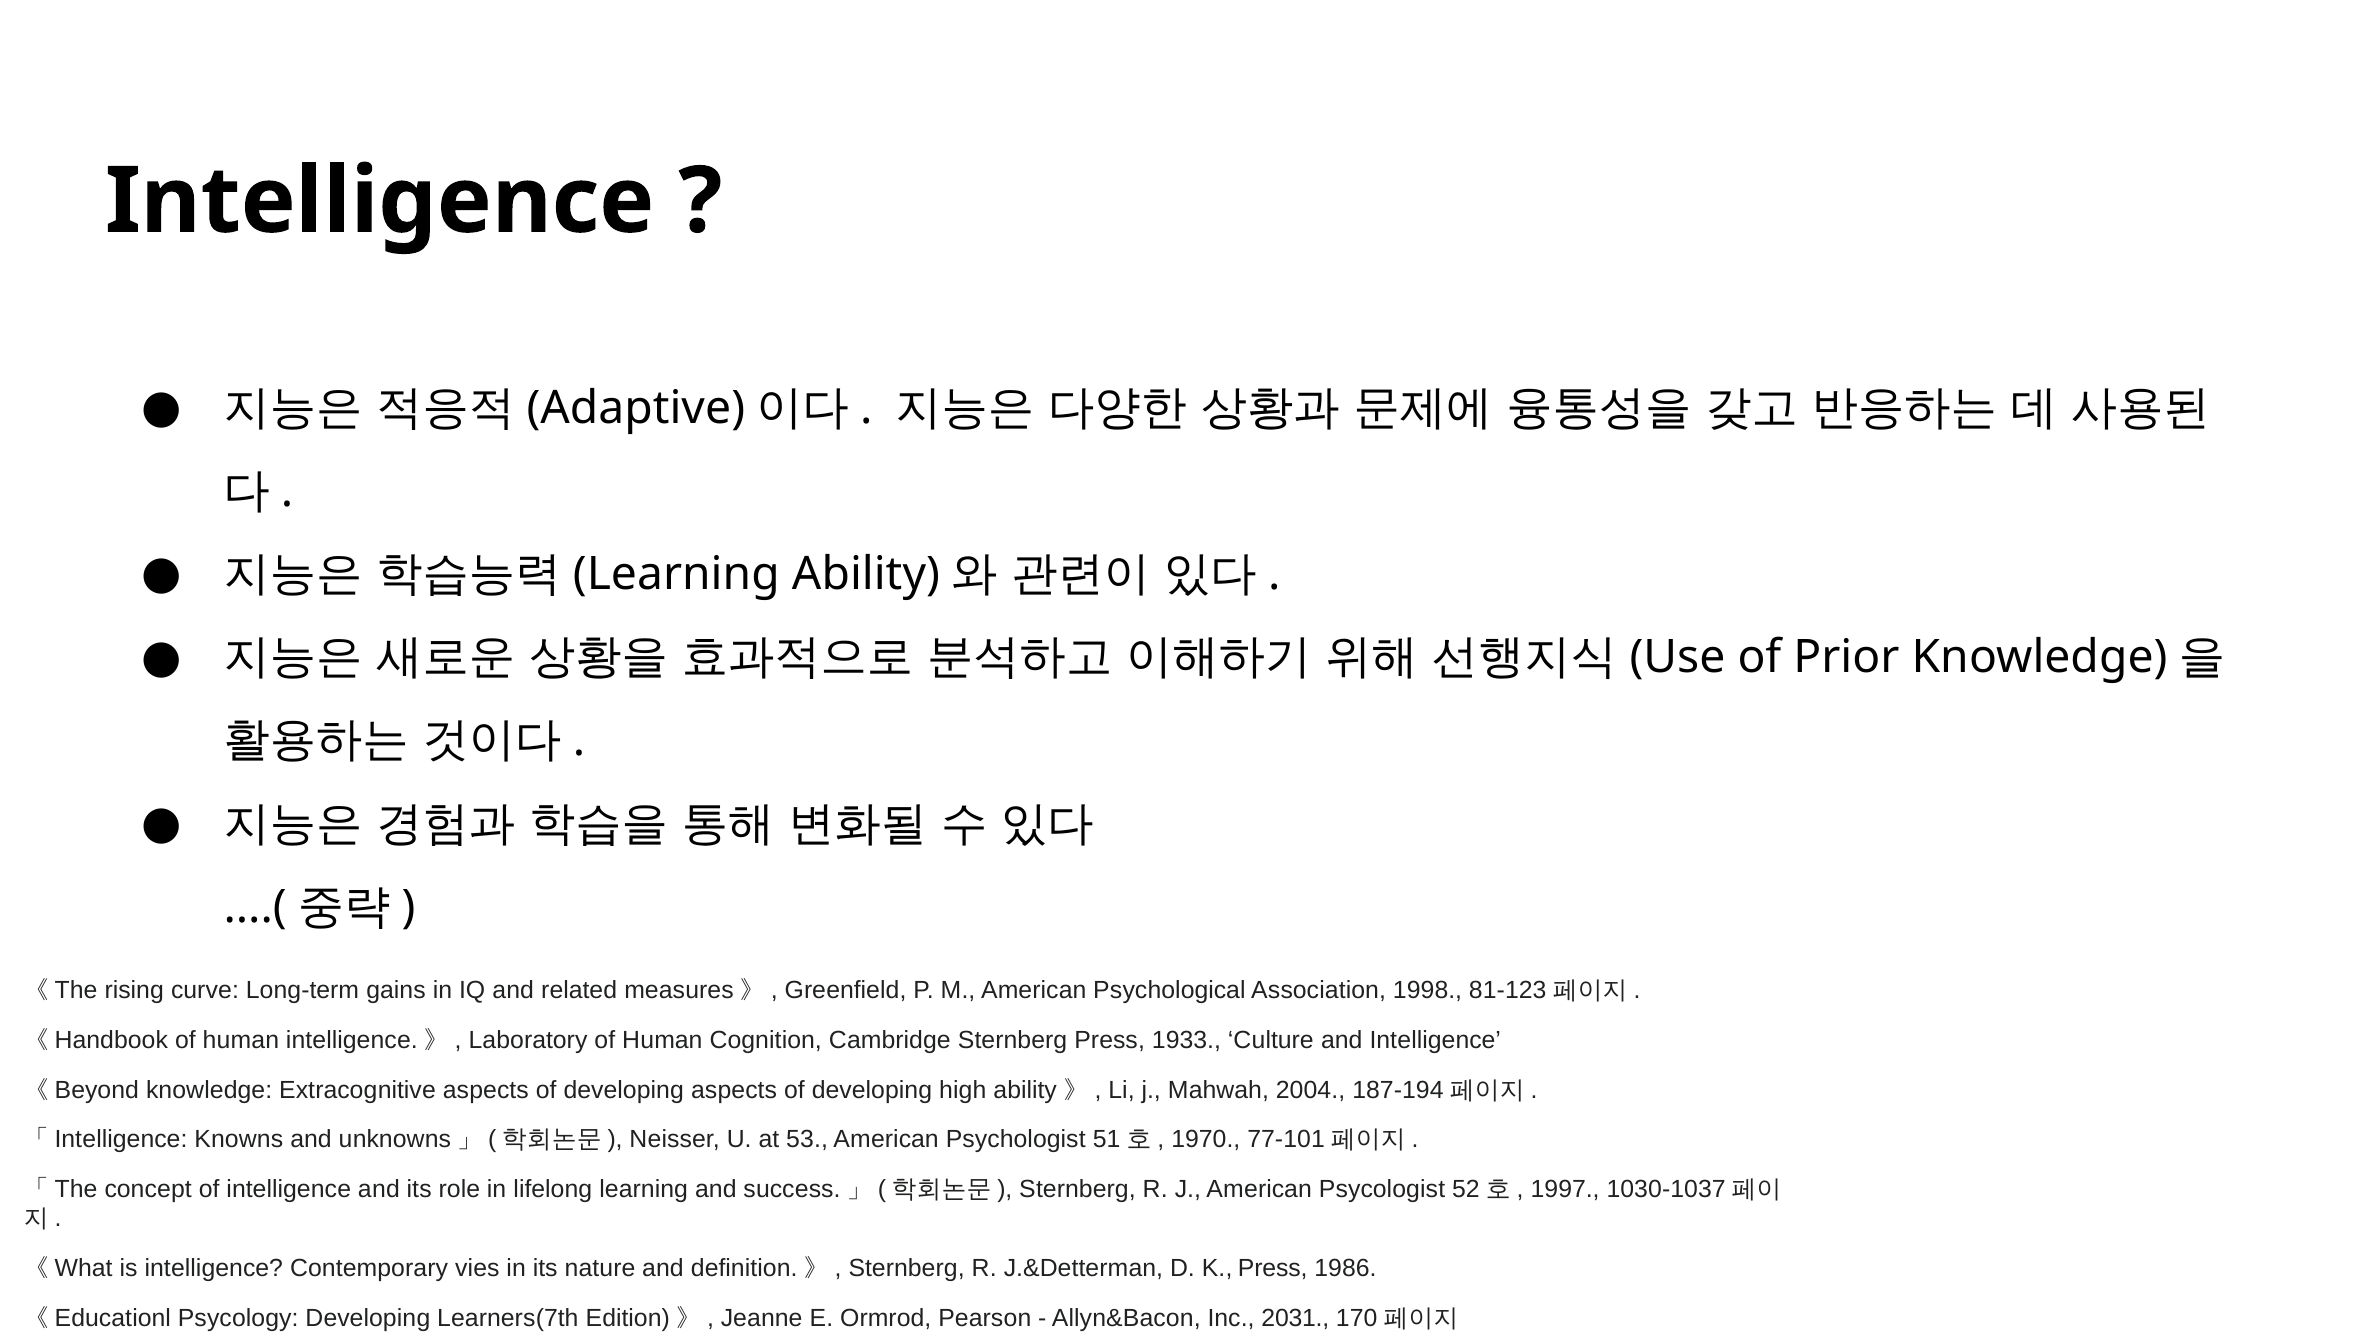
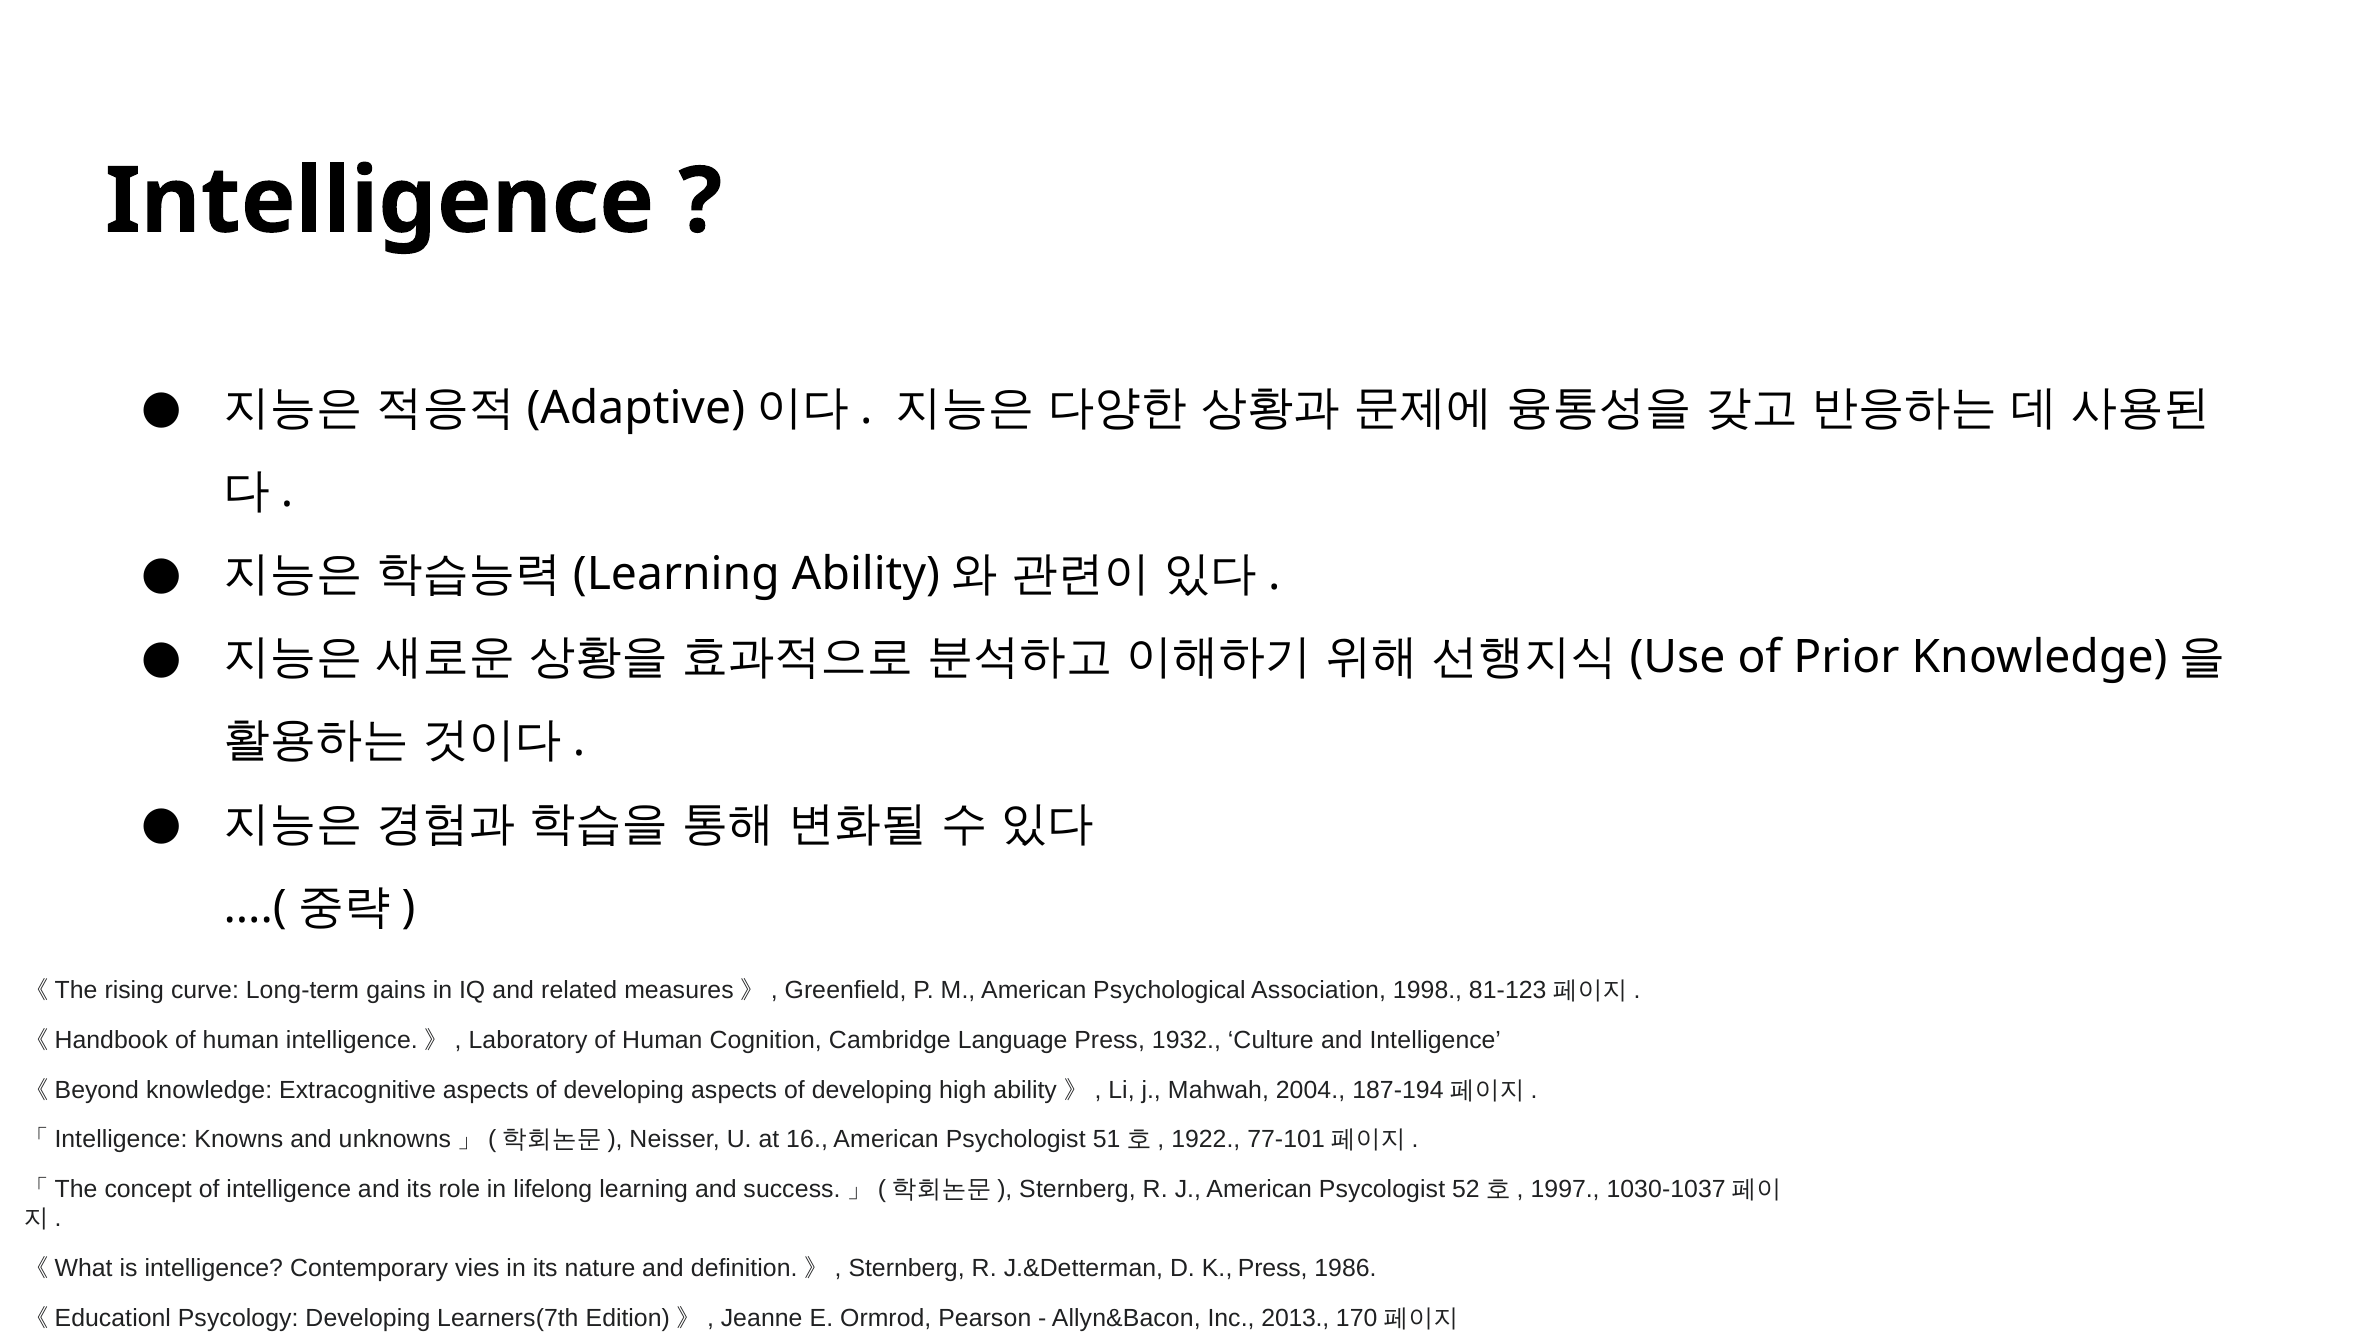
Cambridge Sternberg: Sternberg -> Language (1013, 1040)
1933: 1933 -> 1932 (1186, 1040)
53: 53 -> 16 (807, 1140)
1970: 1970 -> 1922 (1206, 1140)
2031: 2031 -> 2013 (1295, 1318)
